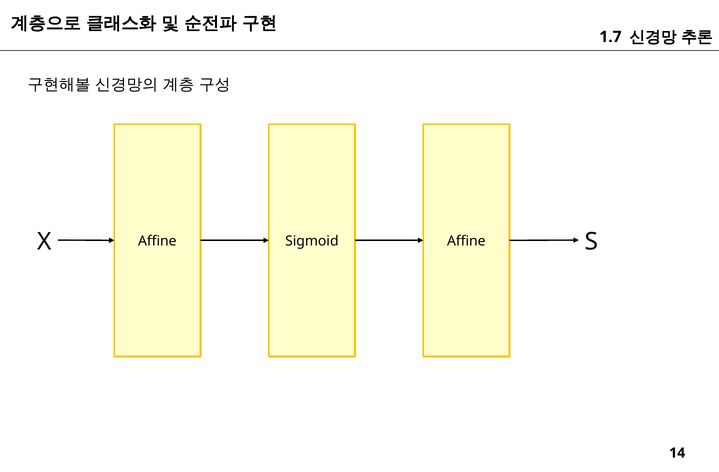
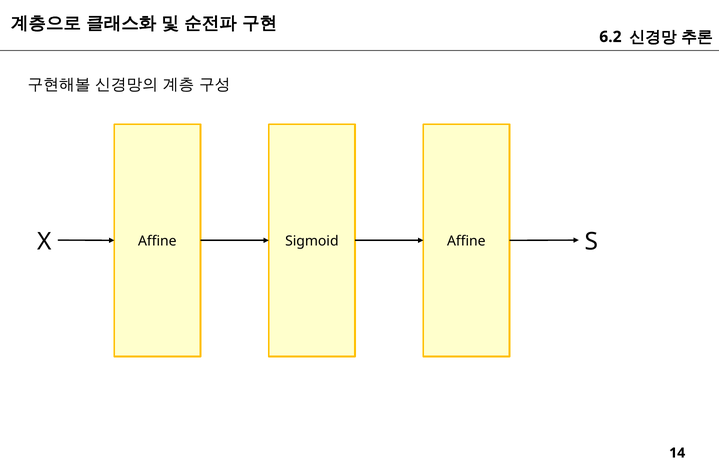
1.7: 1.7 -> 6.2 (610, 37)
